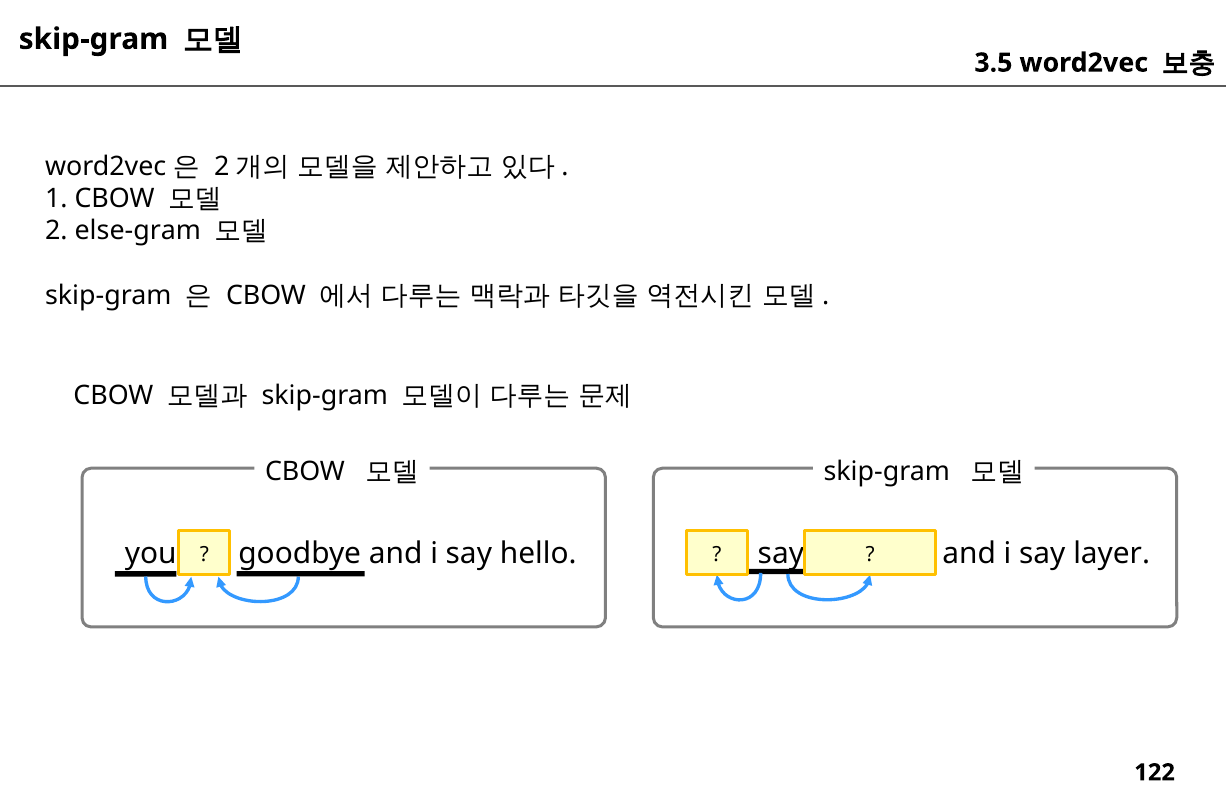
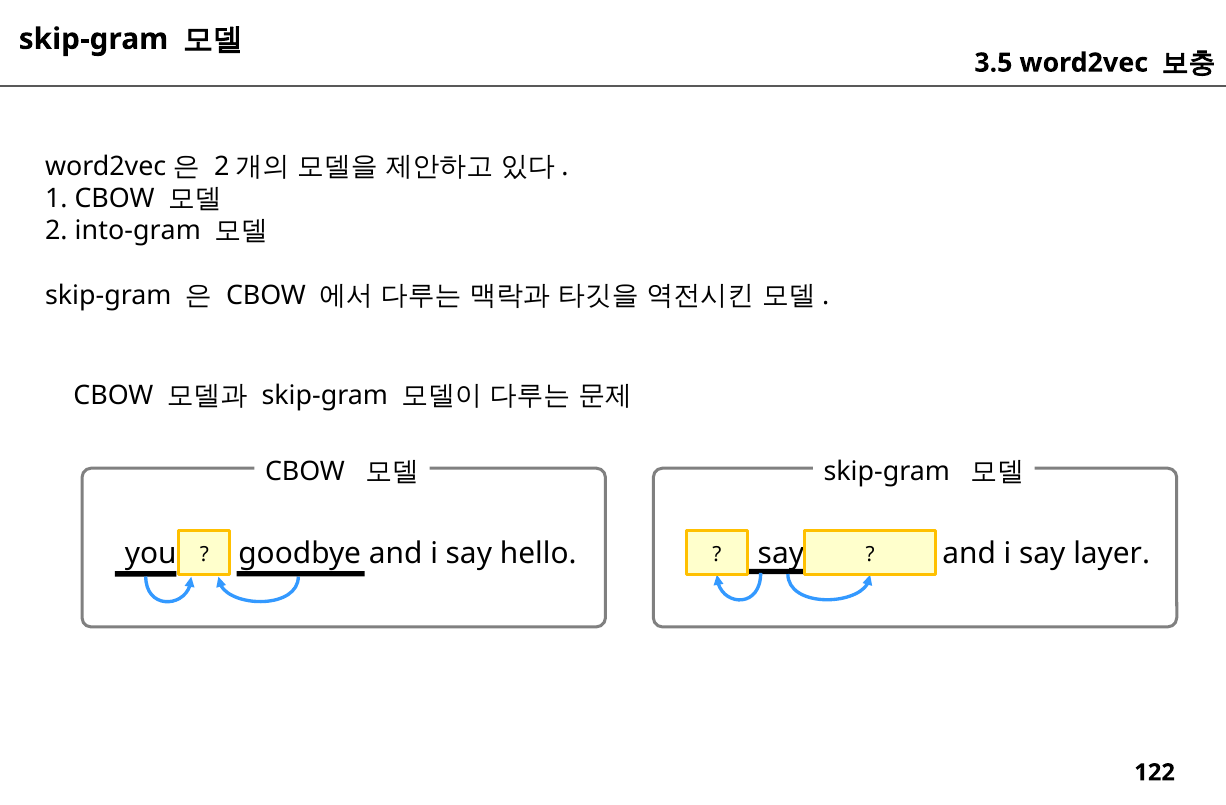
else-gram: else-gram -> into-gram (138, 231)
